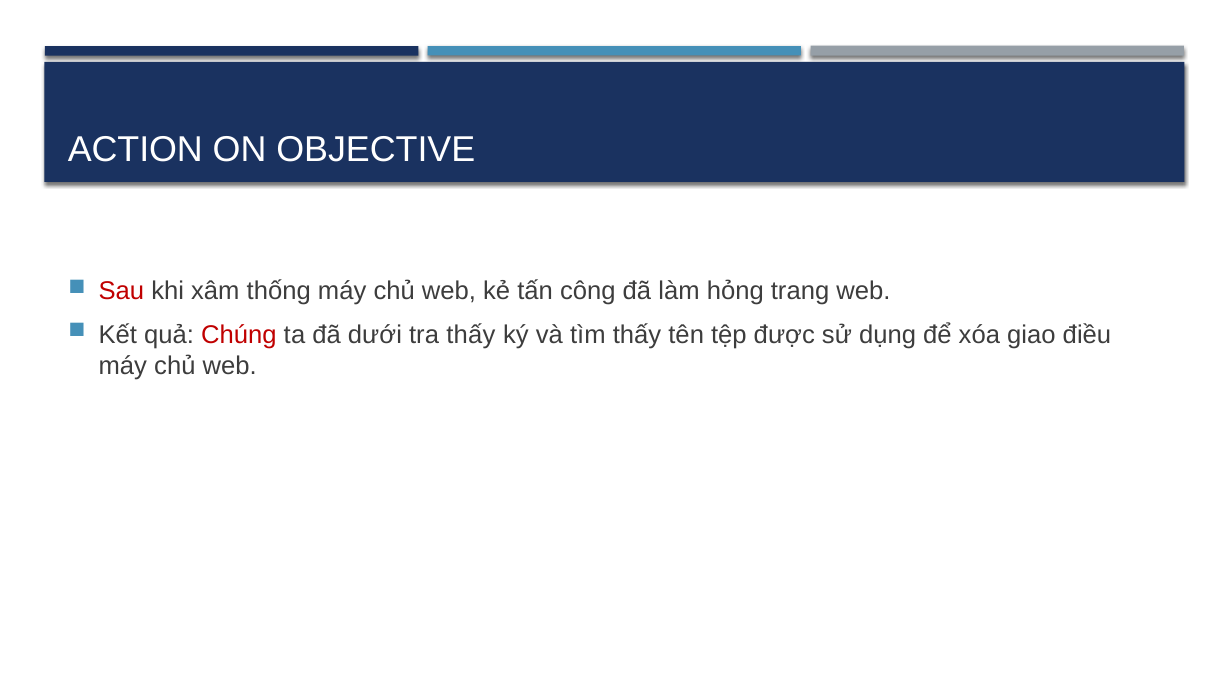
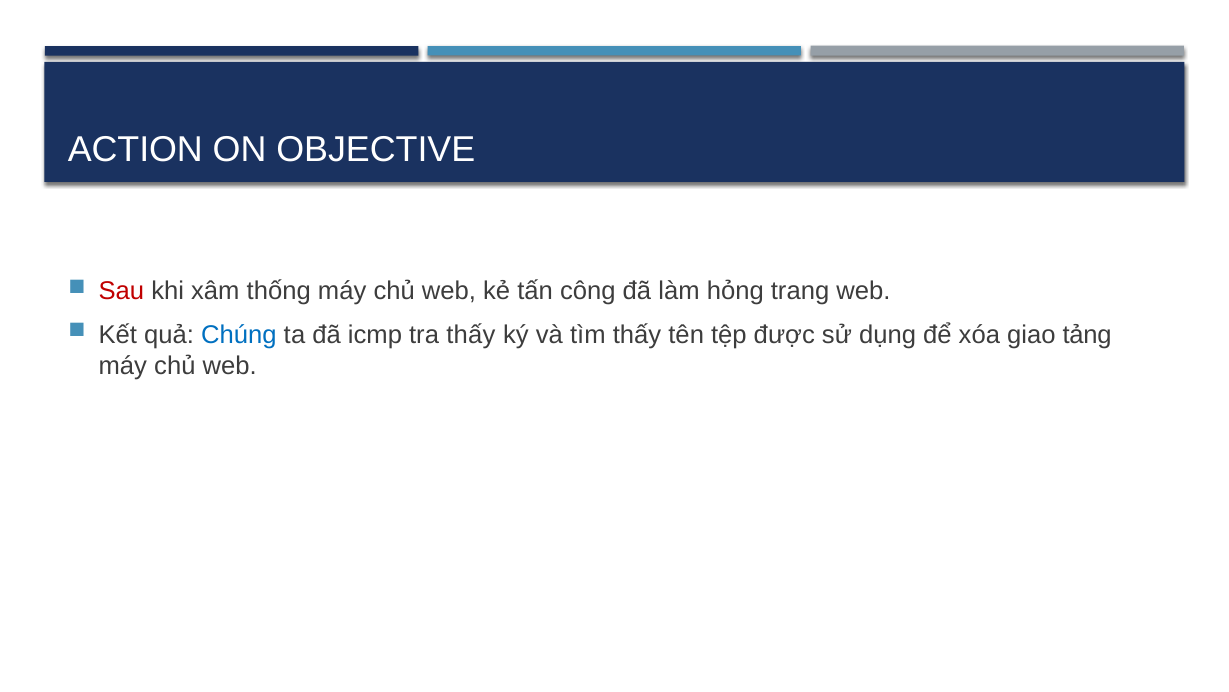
Chúng colour: red -> blue (239, 335)
dưới: dưới -> icmp (375, 335)
điều: điều -> tảng (1087, 335)
